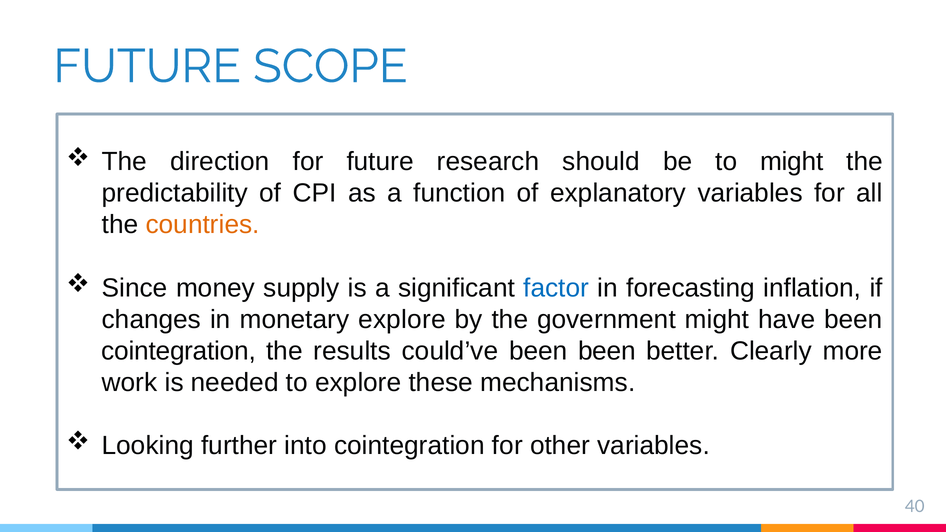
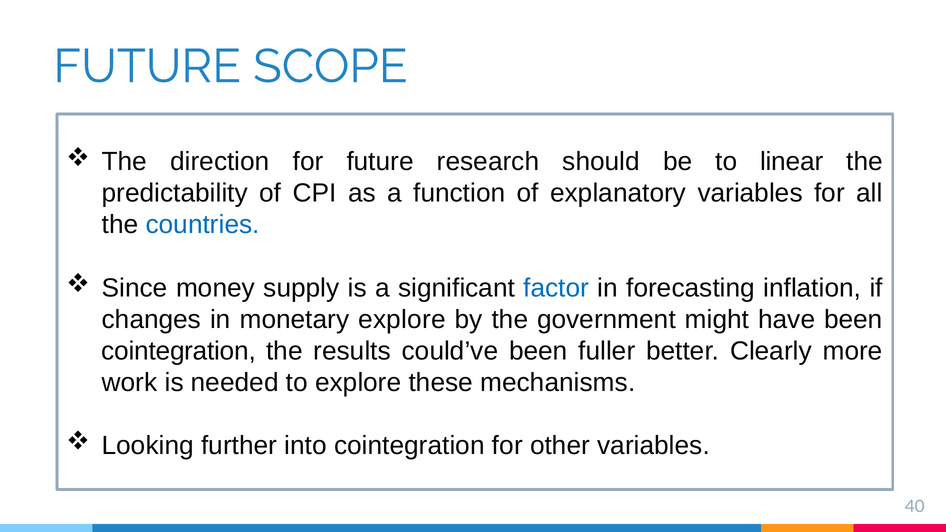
to might: might -> linear (792, 162)
countries colour: orange -> blue (203, 225)
been been: been -> fuller (607, 351)
